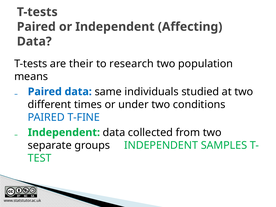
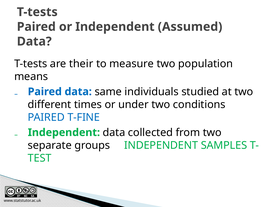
Affecting: Affecting -> Assumed (190, 27)
research: research -> measure (132, 64)
